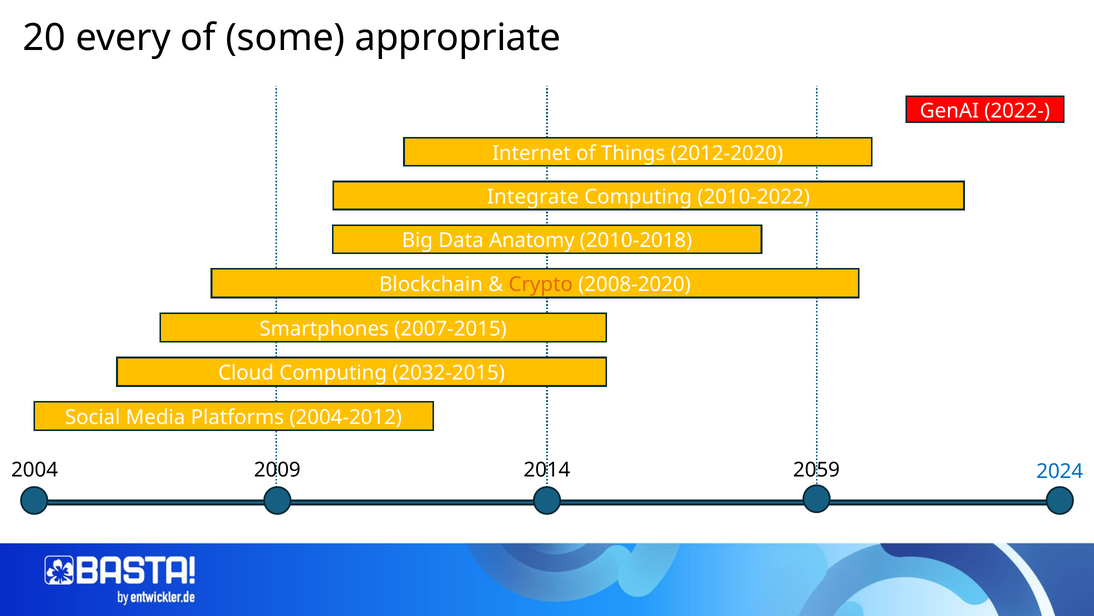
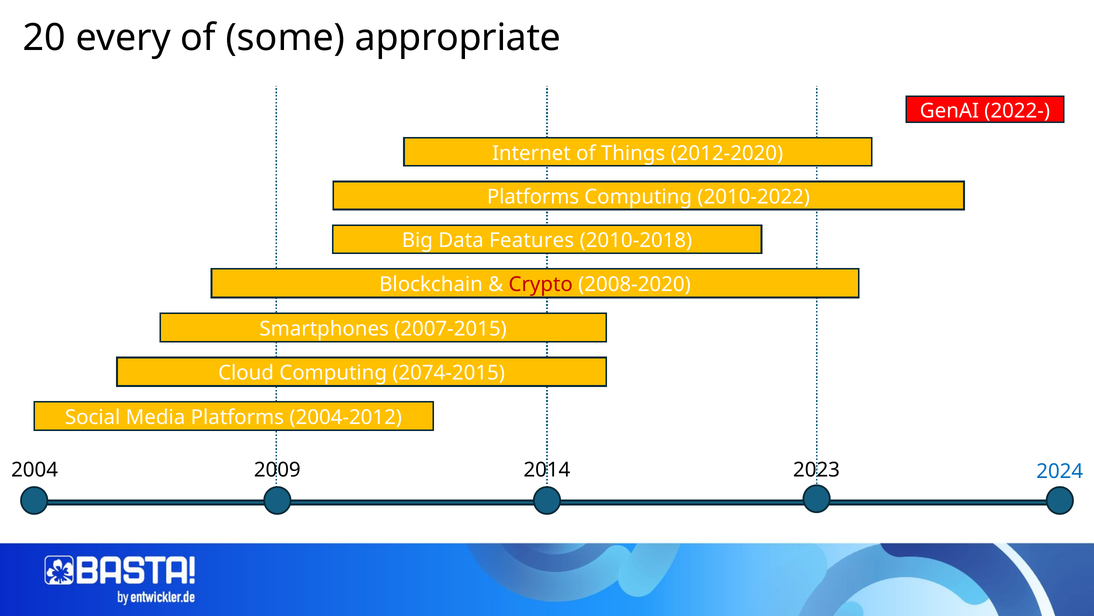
Integrate: Integrate -> Platforms (533, 197)
Anatomy: Anatomy -> Features (532, 240)
Crypto colour: orange -> red (541, 284)
2032-2015: 2032-2015 -> 2074-2015 (449, 373)
2059: 2059 -> 2023 (817, 469)
